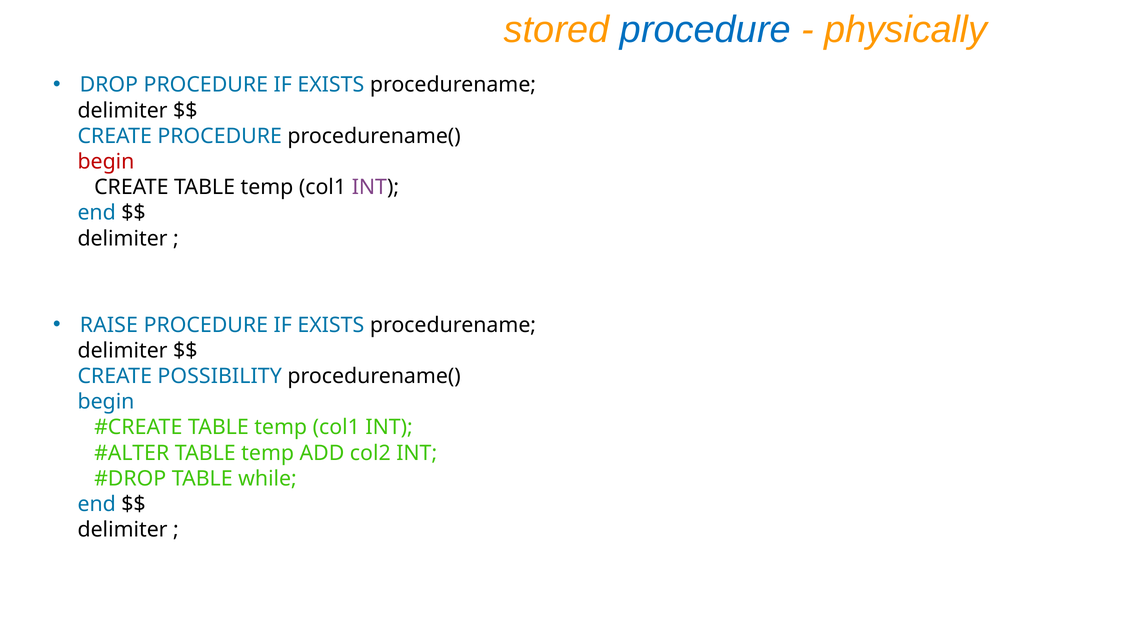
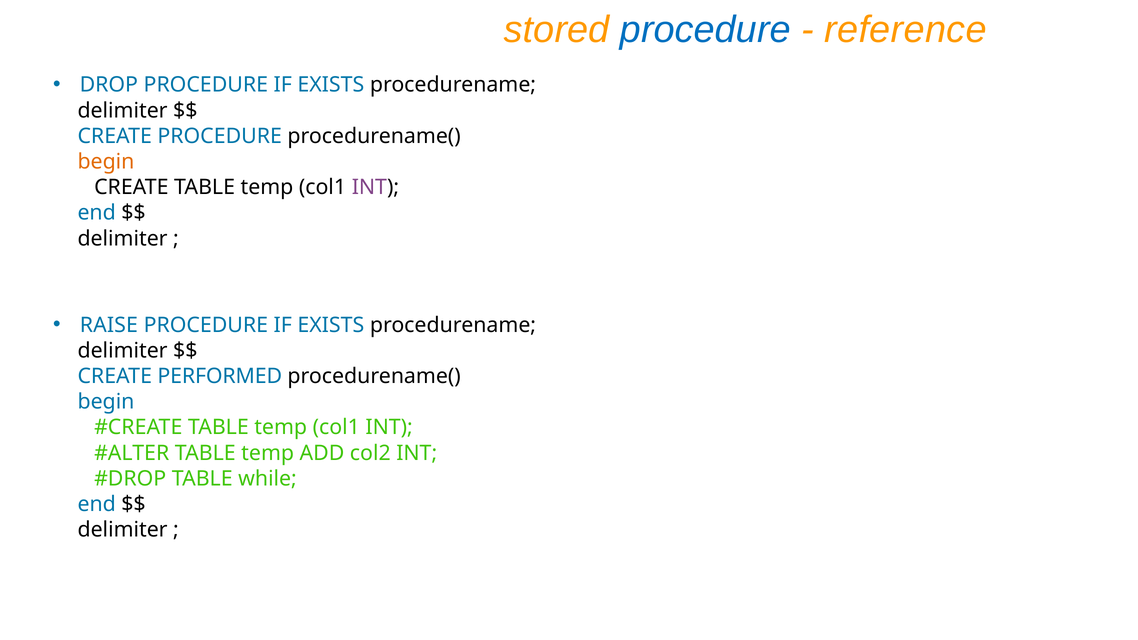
physically: physically -> reference (906, 30)
begin colour: red -> orange (106, 162)
POSSIBILITY: POSSIBILITY -> PERFORMED (220, 376)
